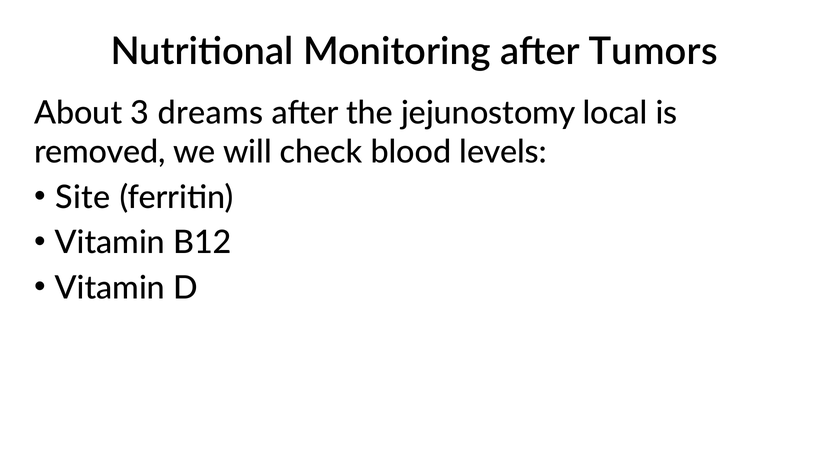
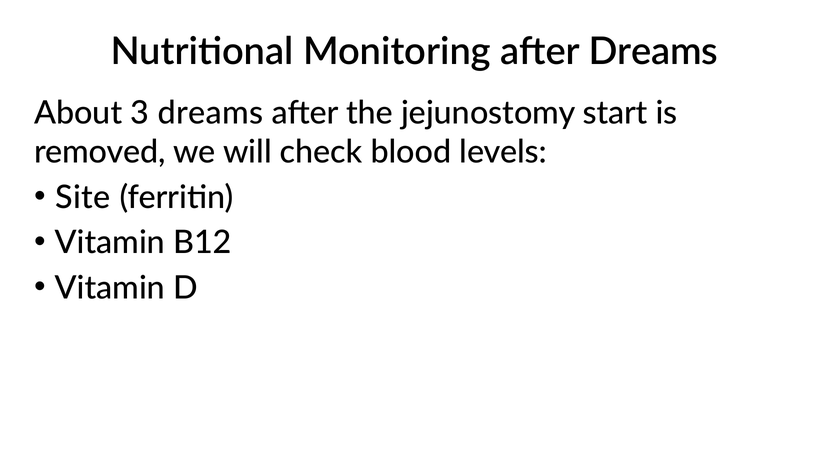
after Tumors: Tumors -> Dreams (653, 51)
local: local -> start (615, 113)
